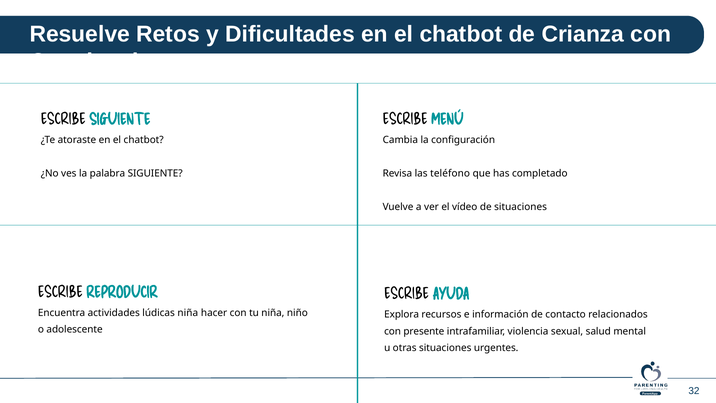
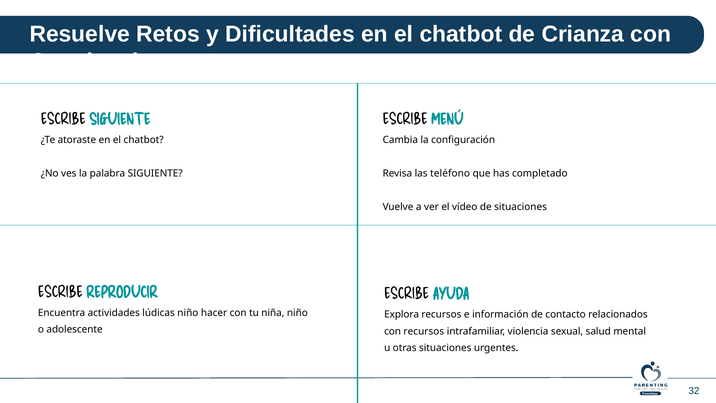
lúdicas niña: niña -> niño (188, 313)
con presente: presente -> recursos (424, 331)
